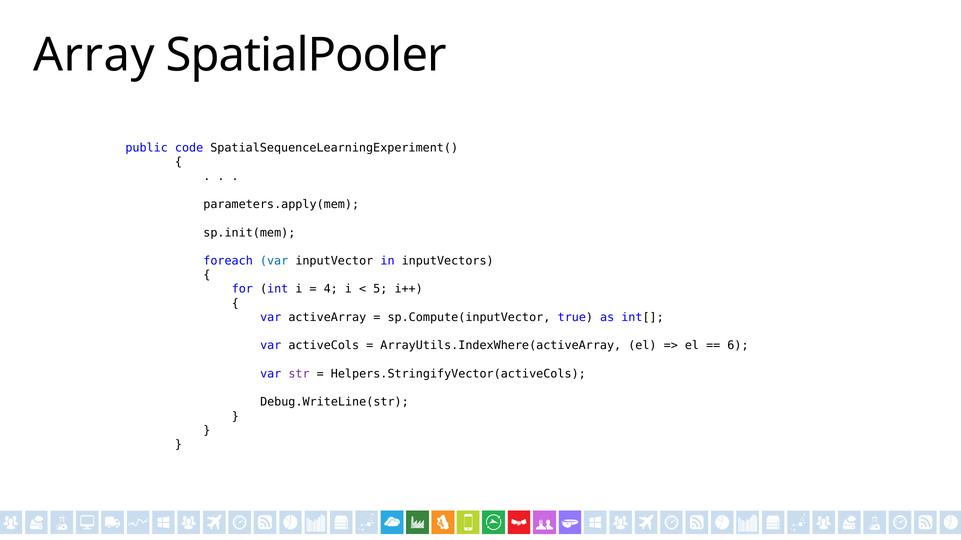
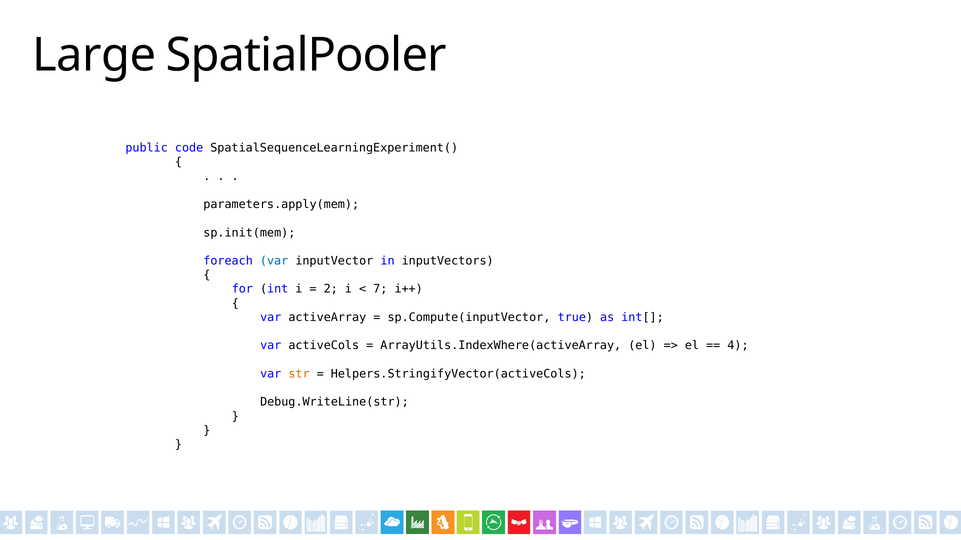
Array: Array -> Large (94, 55)
4: 4 -> 2 (331, 289)
5: 5 -> 7 (380, 289)
6: 6 -> 4 (738, 346)
str colour: purple -> orange (299, 374)
